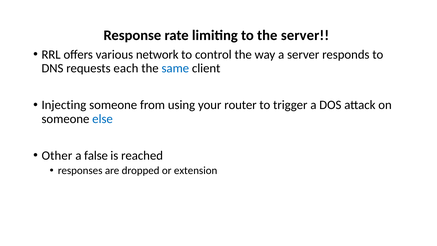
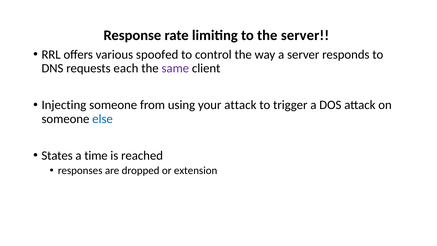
network: network -> spoofed (157, 55)
same colour: blue -> purple (175, 68)
your router: router -> attack (240, 105)
Other: Other -> States (57, 155)
false: false -> time (96, 155)
